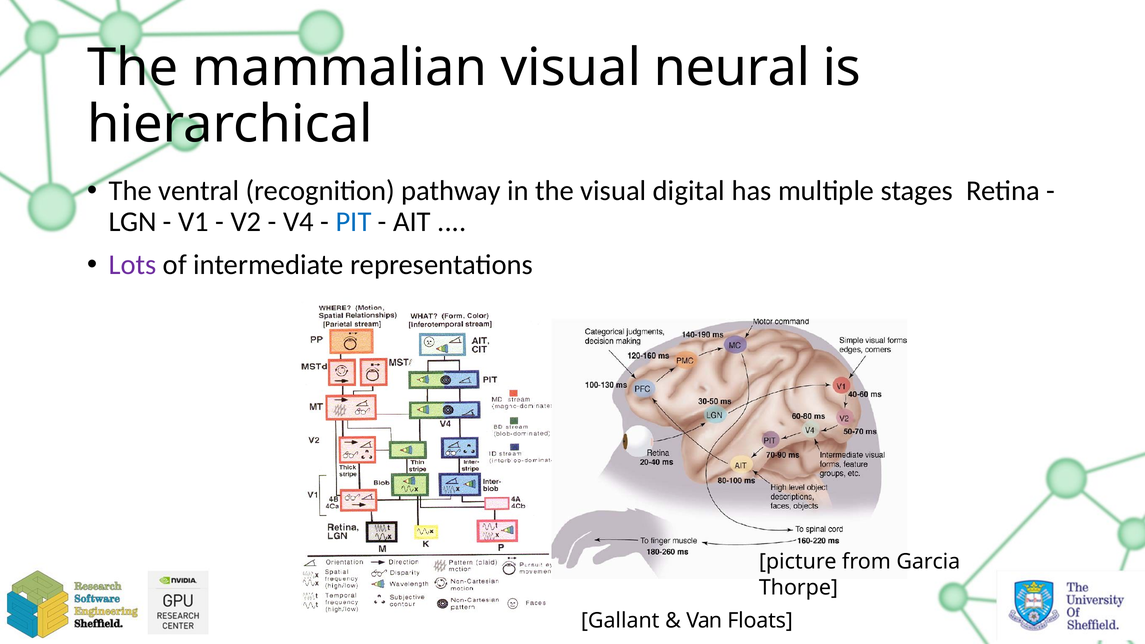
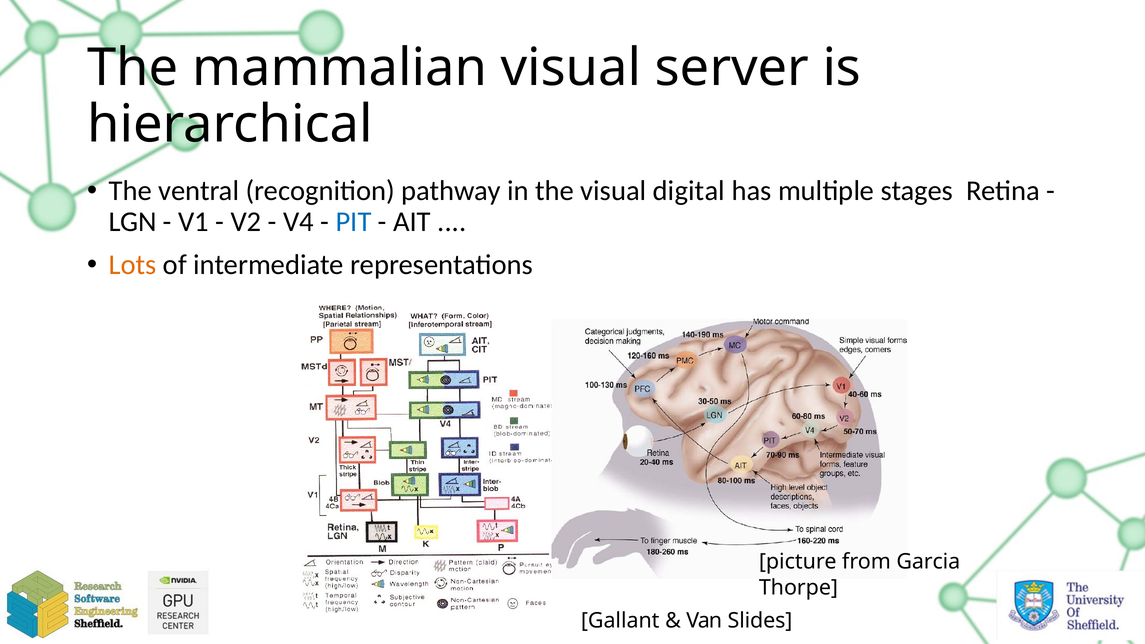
neural: neural -> server (732, 68)
Lots colour: purple -> orange (133, 265)
Floats: Floats -> Slides (760, 621)
